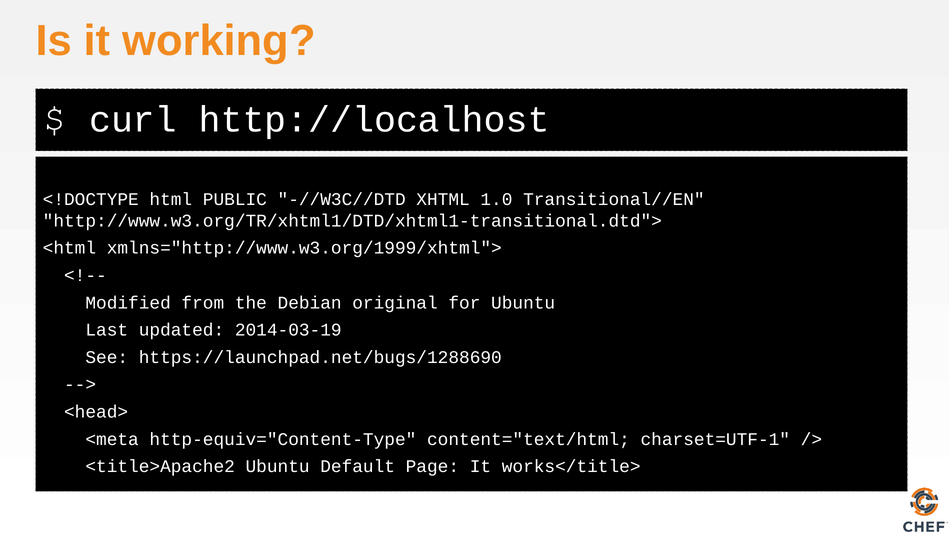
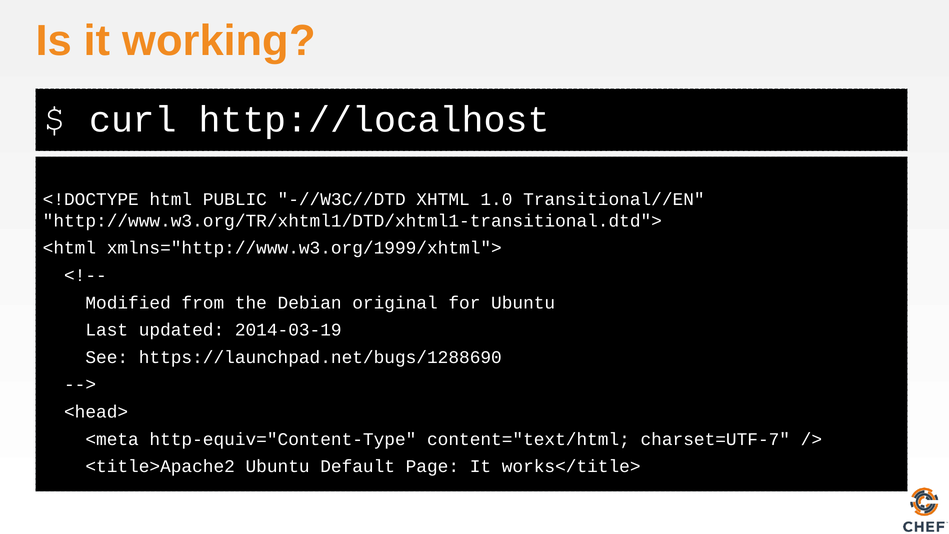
charset=UTF-1: charset=UTF-1 -> charset=UTF-7 (715, 439)
